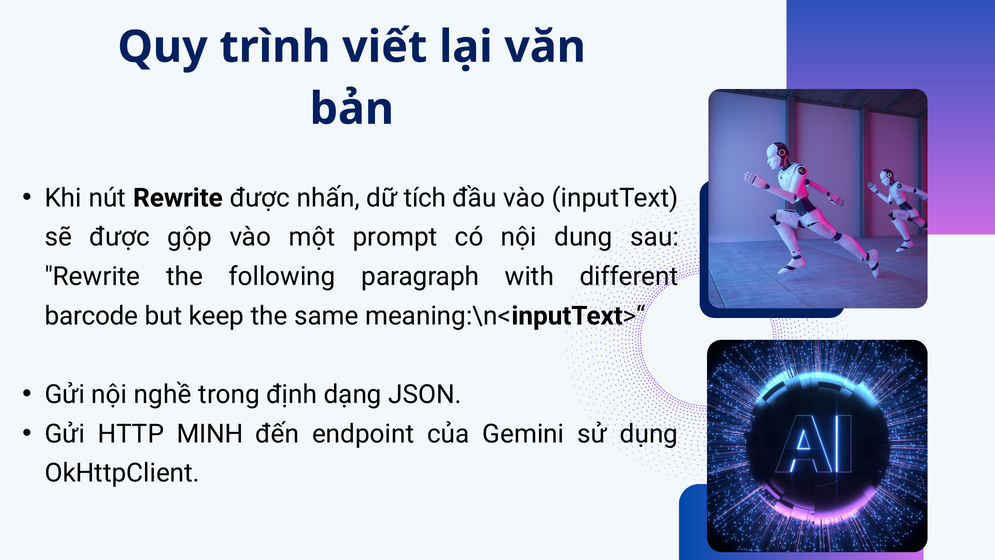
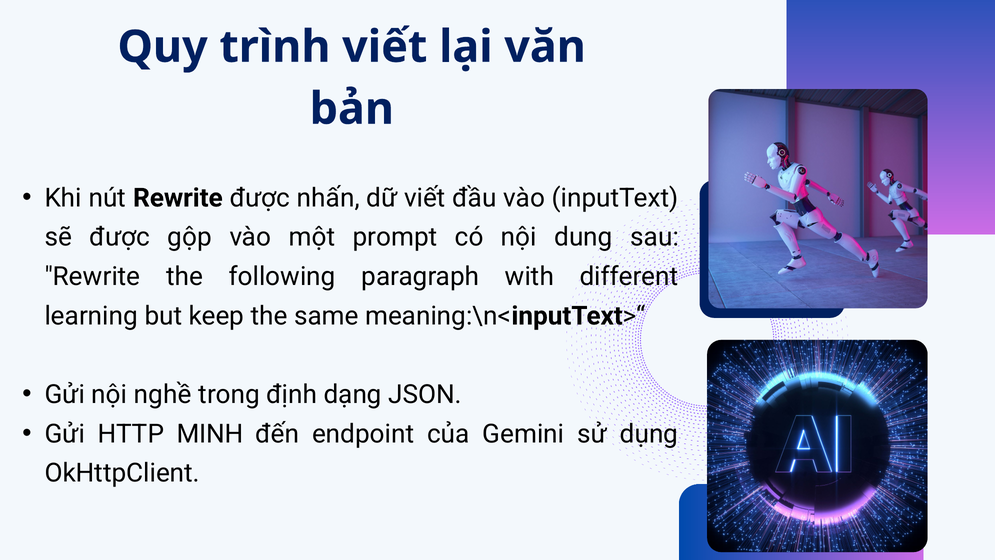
dữ tích: tích -> viết (425, 198)
barcode: barcode -> learning (91, 316)
